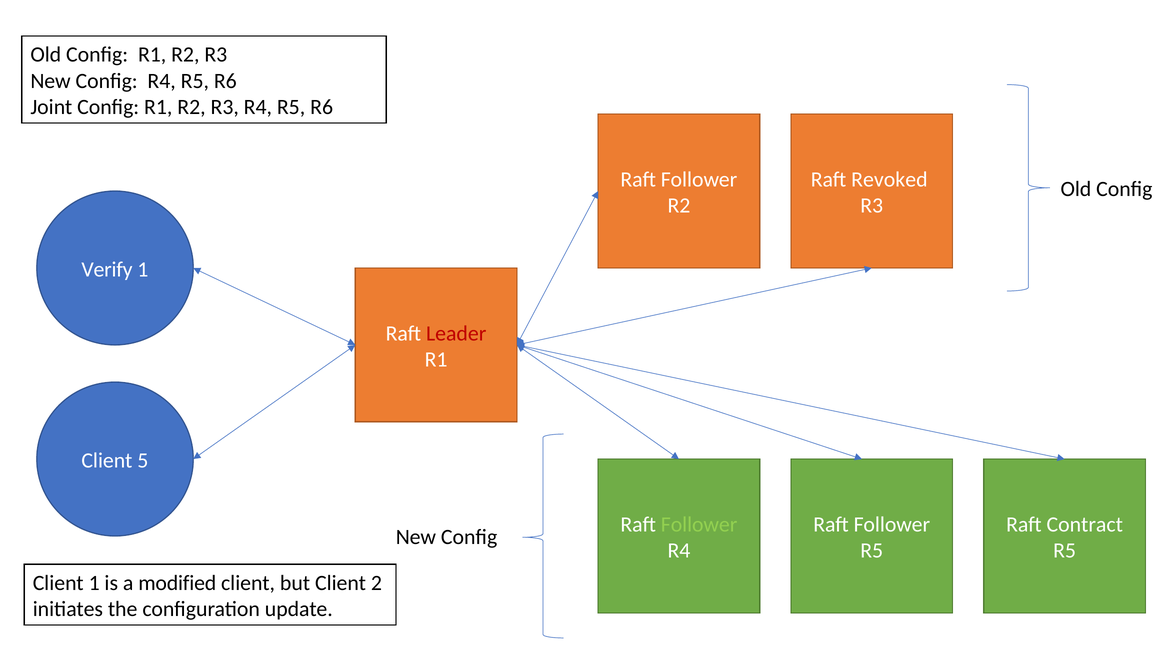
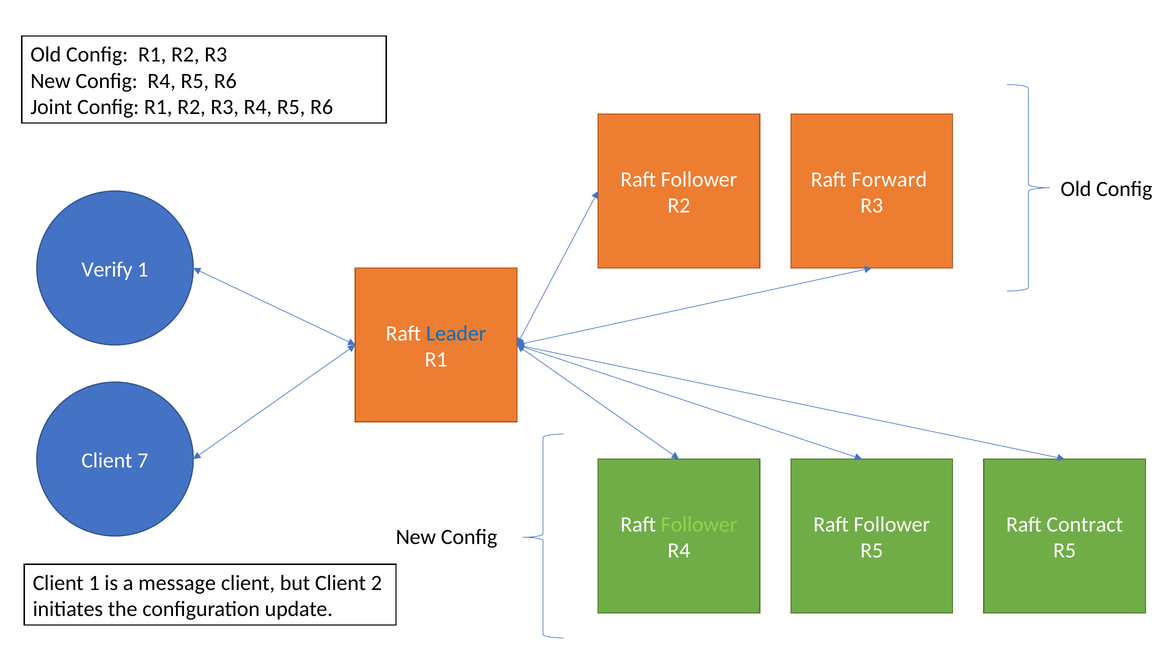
Revoked: Revoked -> Forward (889, 180)
Leader colour: red -> blue (456, 333)
5: 5 -> 7 (143, 461)
modified: modified -> message (177, 583)
